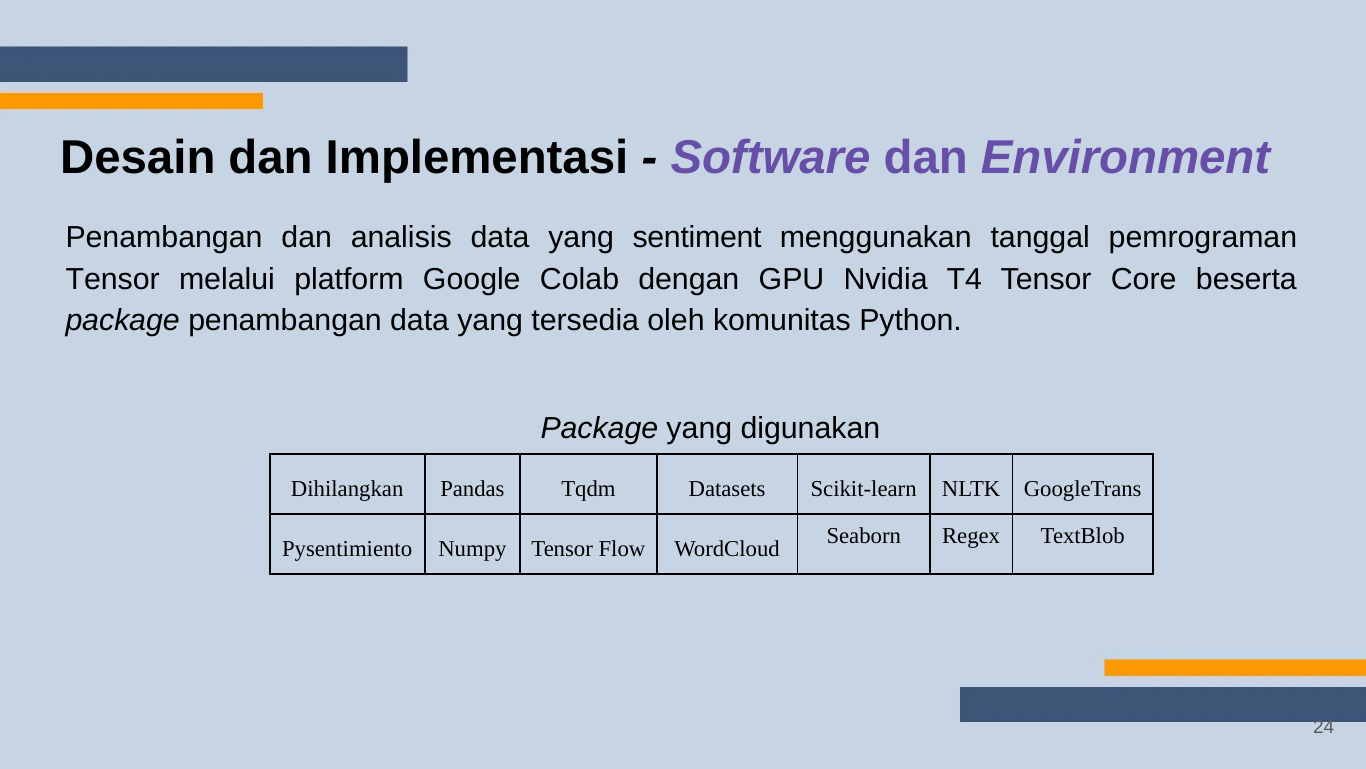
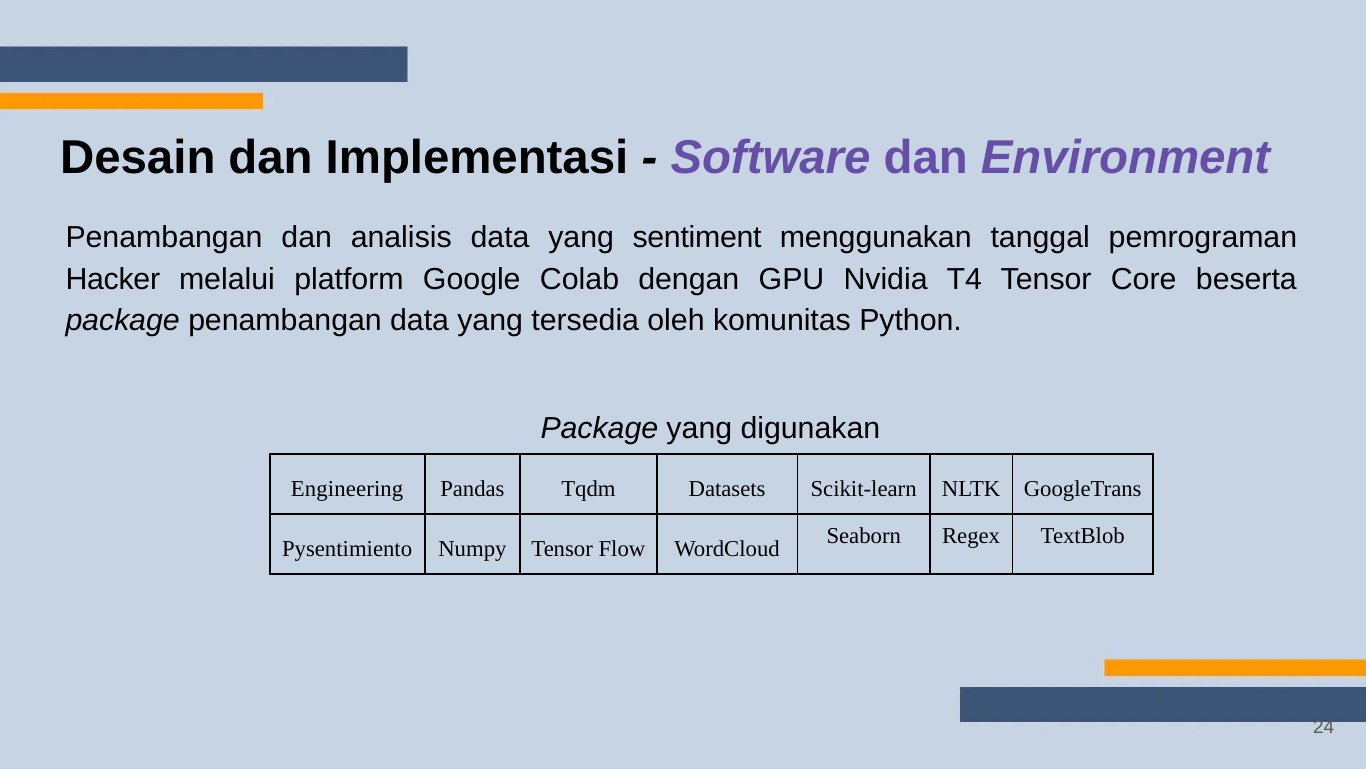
Tensor: Tensor -> Hacker (113, 279)
Dihilangkan: Dihilangkan -> Engineering (347, 488)
